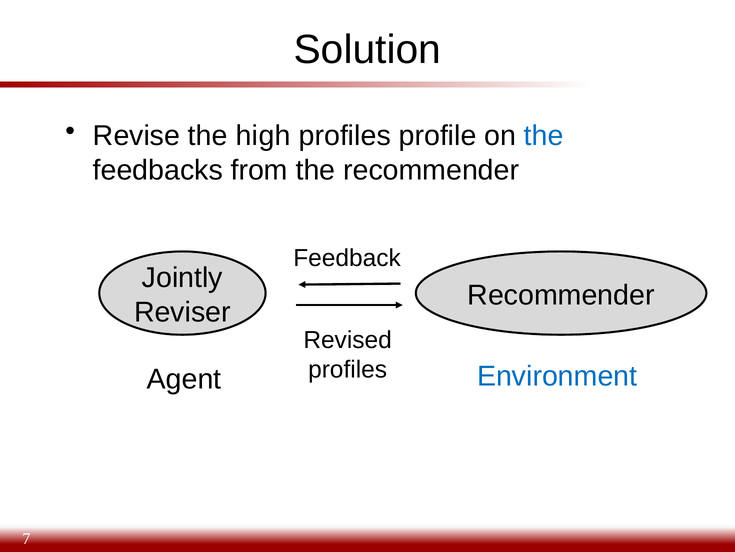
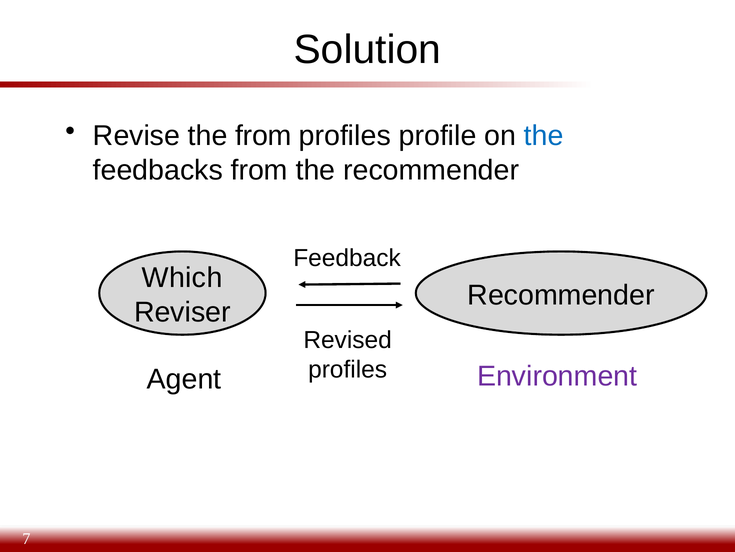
the high: high -> from (263, 136)
Jointly: Jointly -> Which (182, 278)
Environment colour: blue -> purple (557, 376)
